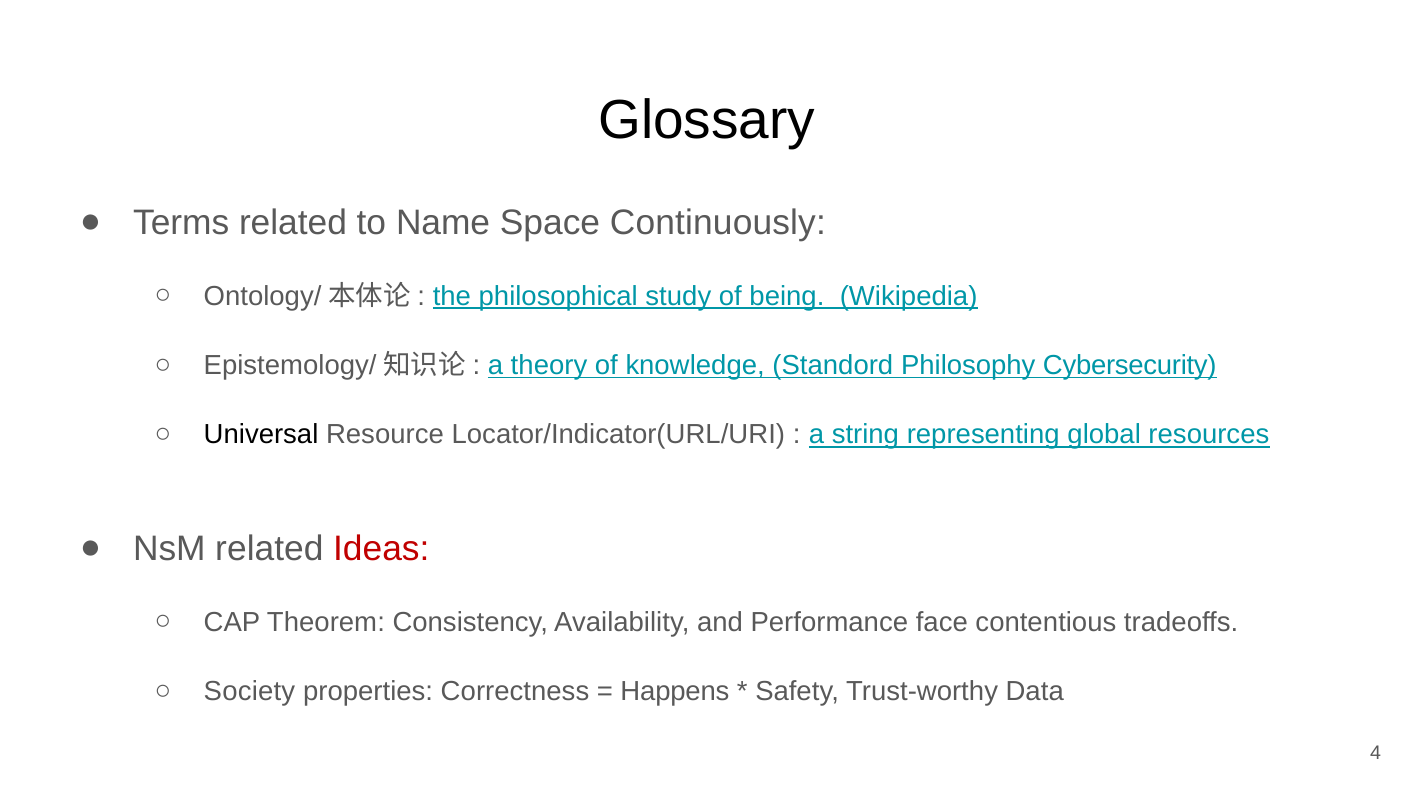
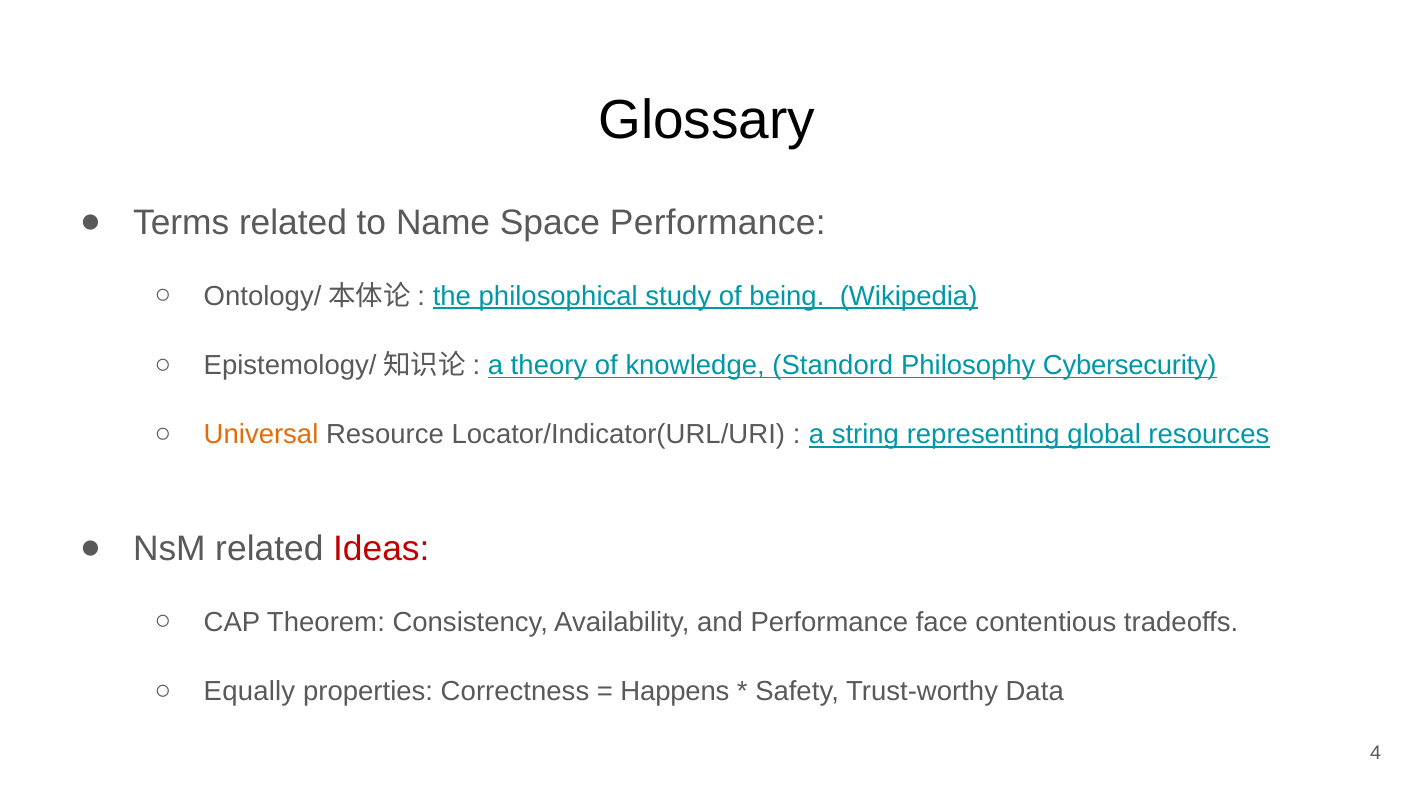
Space Continuously: Continuously -> Performance (718, 222)
Universal colour: black -> orange (261, 434)
Society: Society -> Equally (249, 691)
